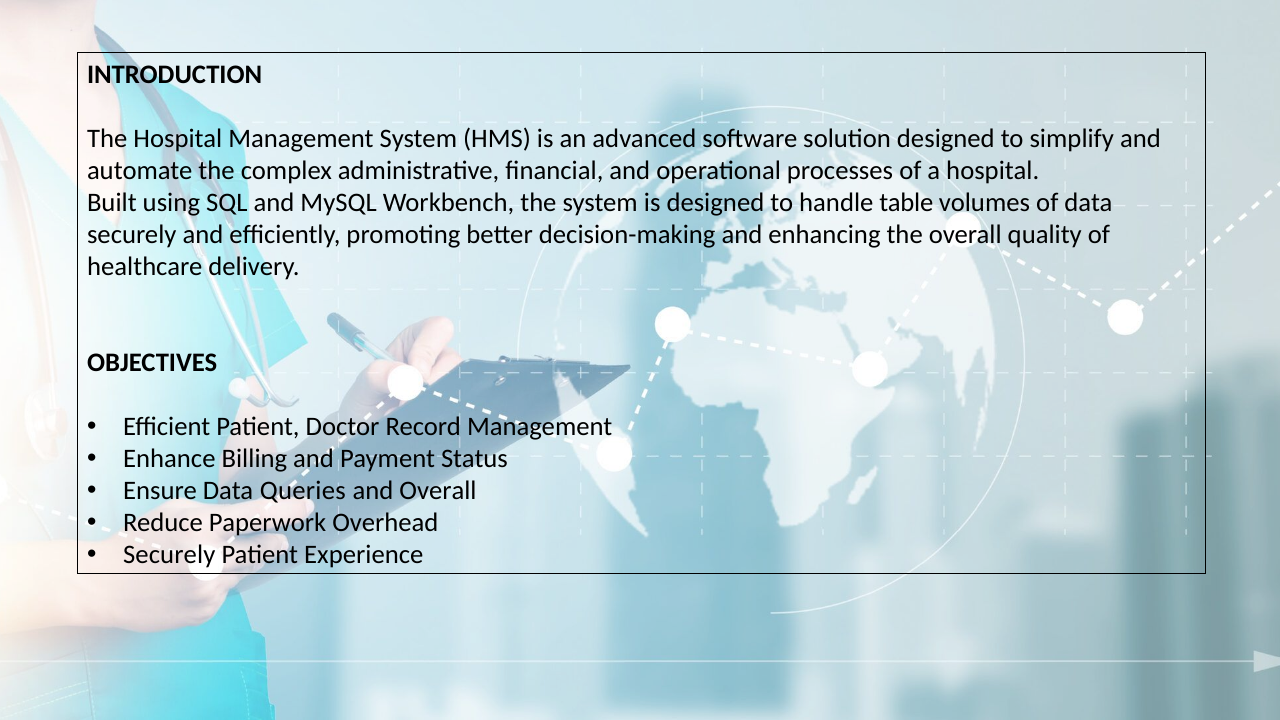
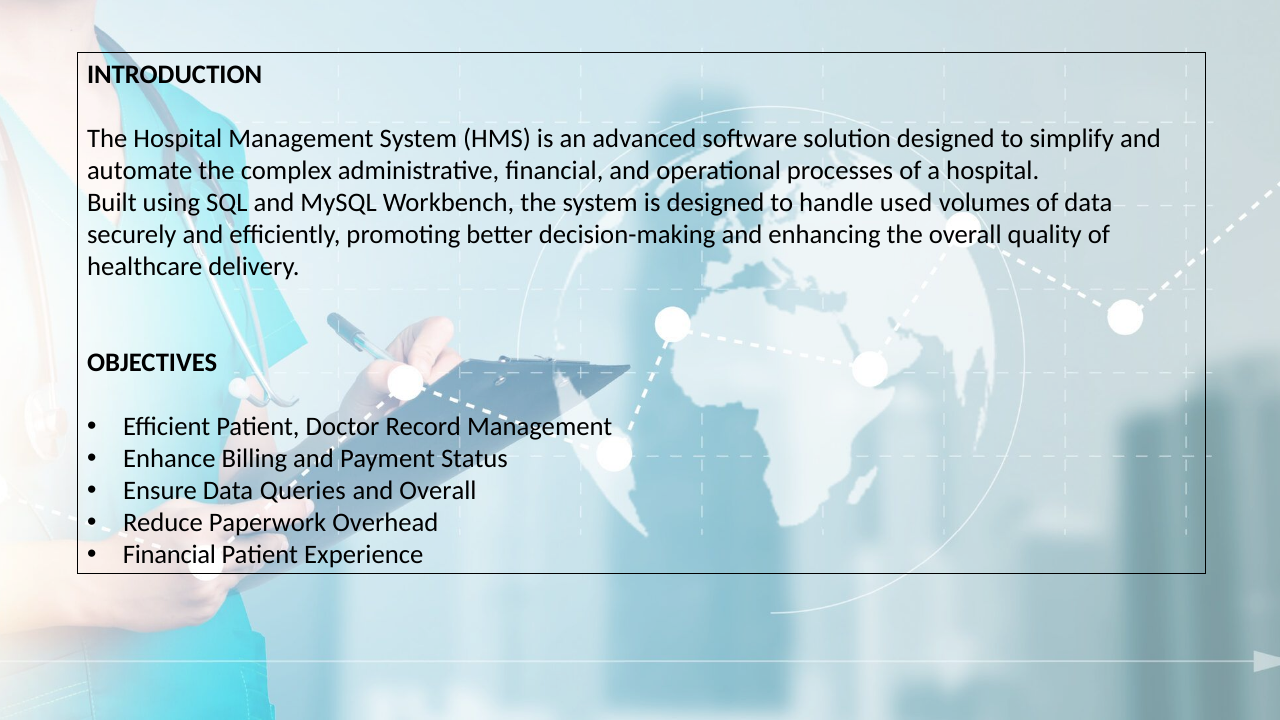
table: table -> used (906, 203)
Securely: Securely -> Financial (169, 555)
